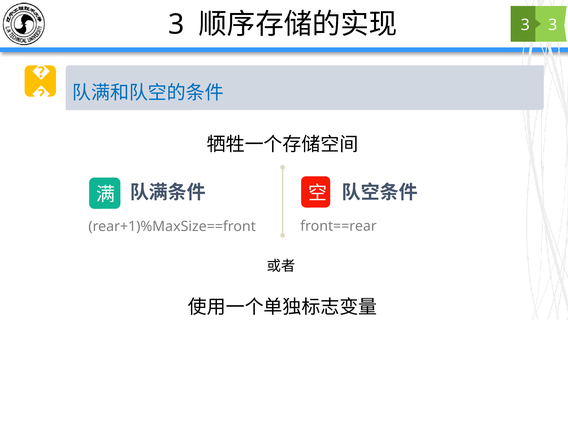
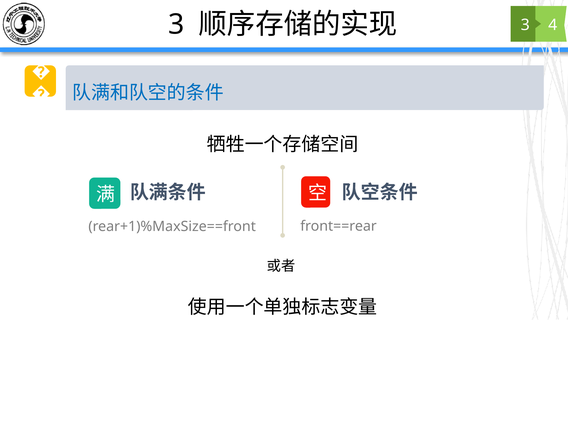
3: 3 -> 4 (553, 25)
